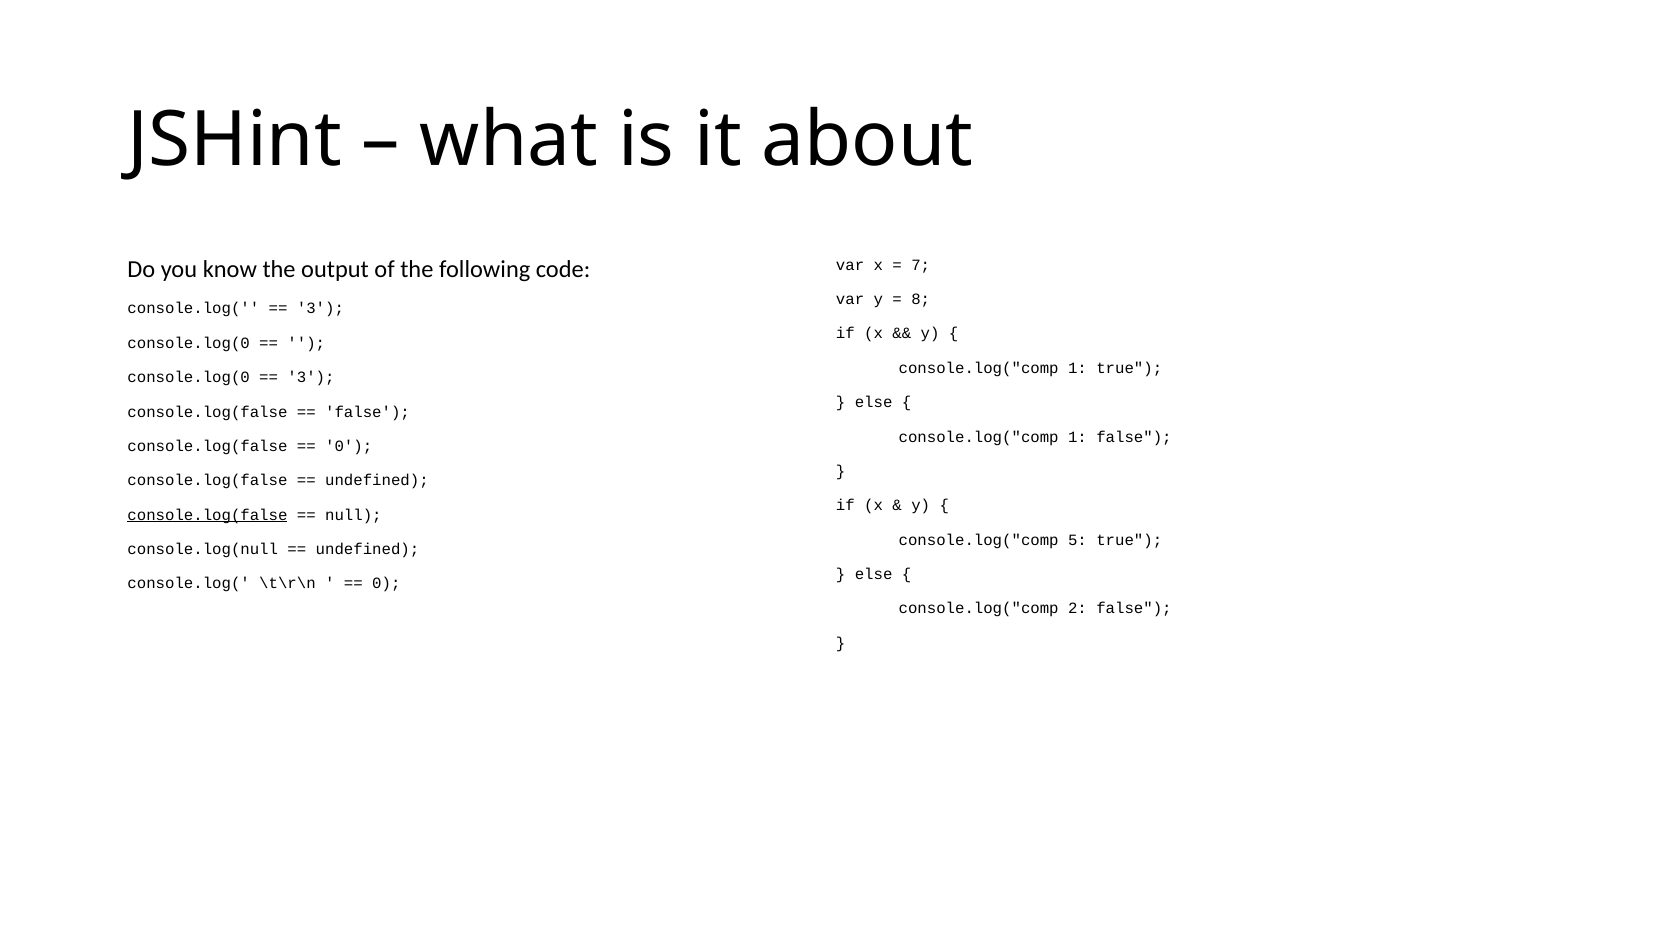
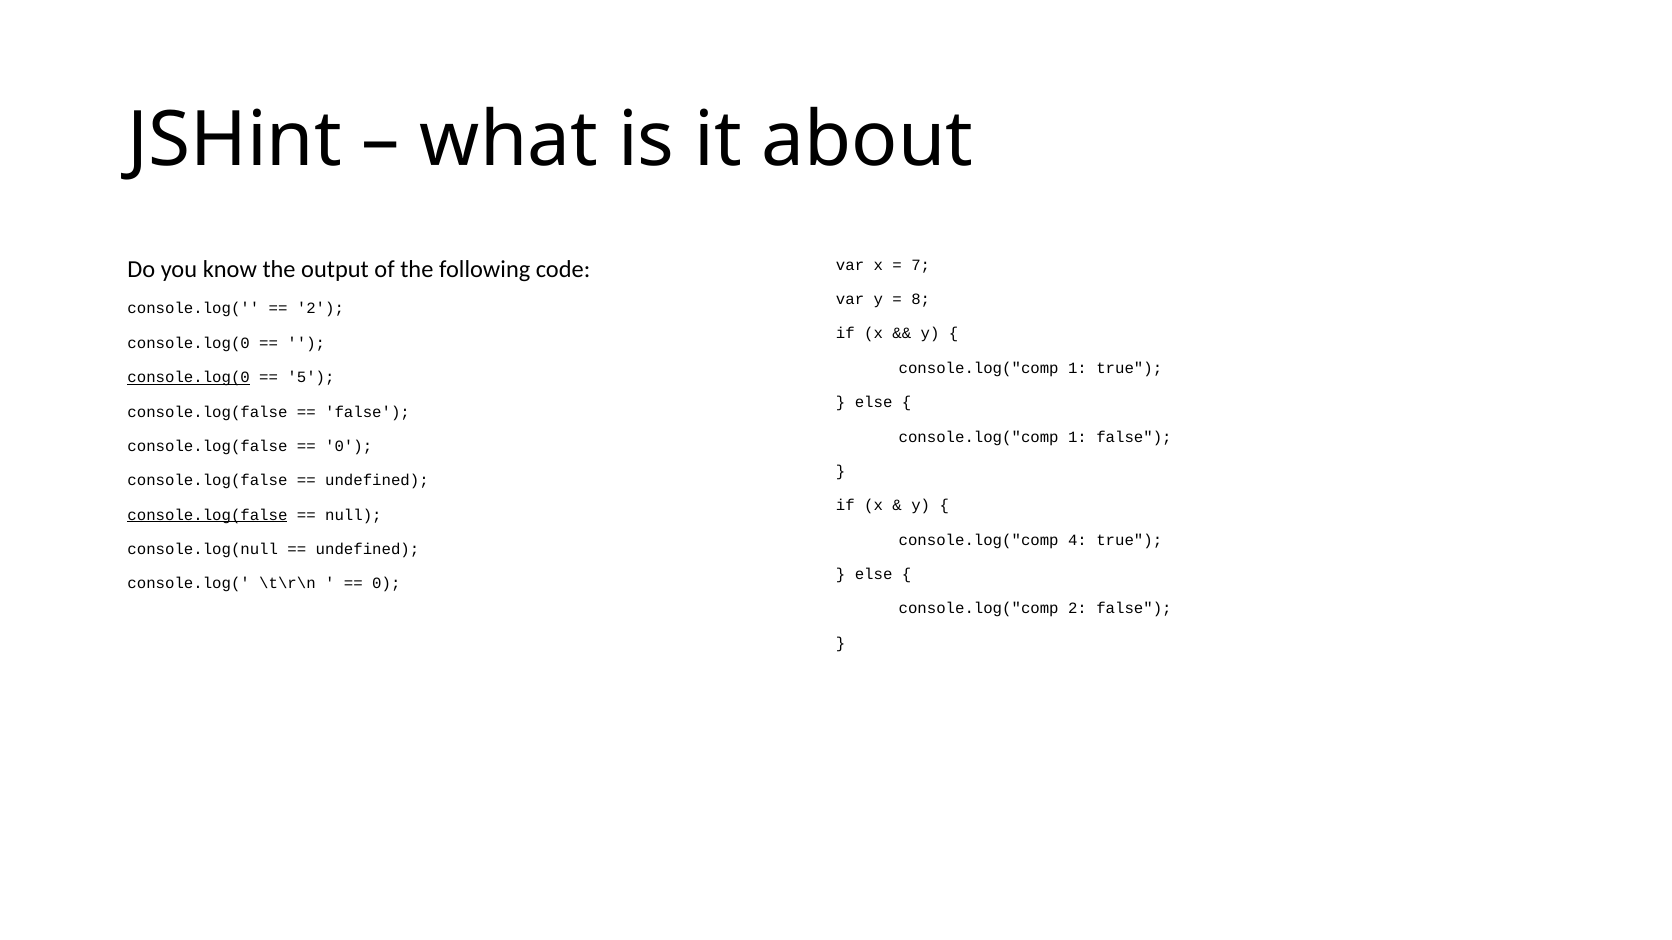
3: 3 -> 2 (320, 309)
console.log(0 underline: none -> present (189, 378)
3: 3 -> 5 (311, 378)
5: 5 -> 4 (1077, 540)
